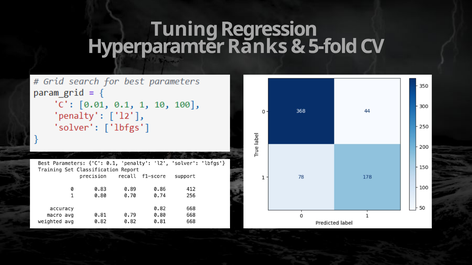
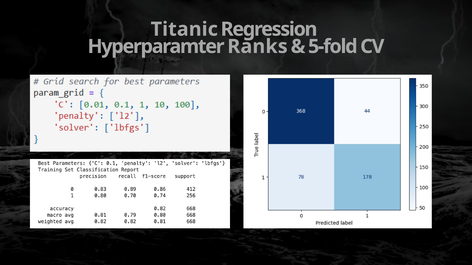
Tuning: Tuning -> Titanic (184, 29)
